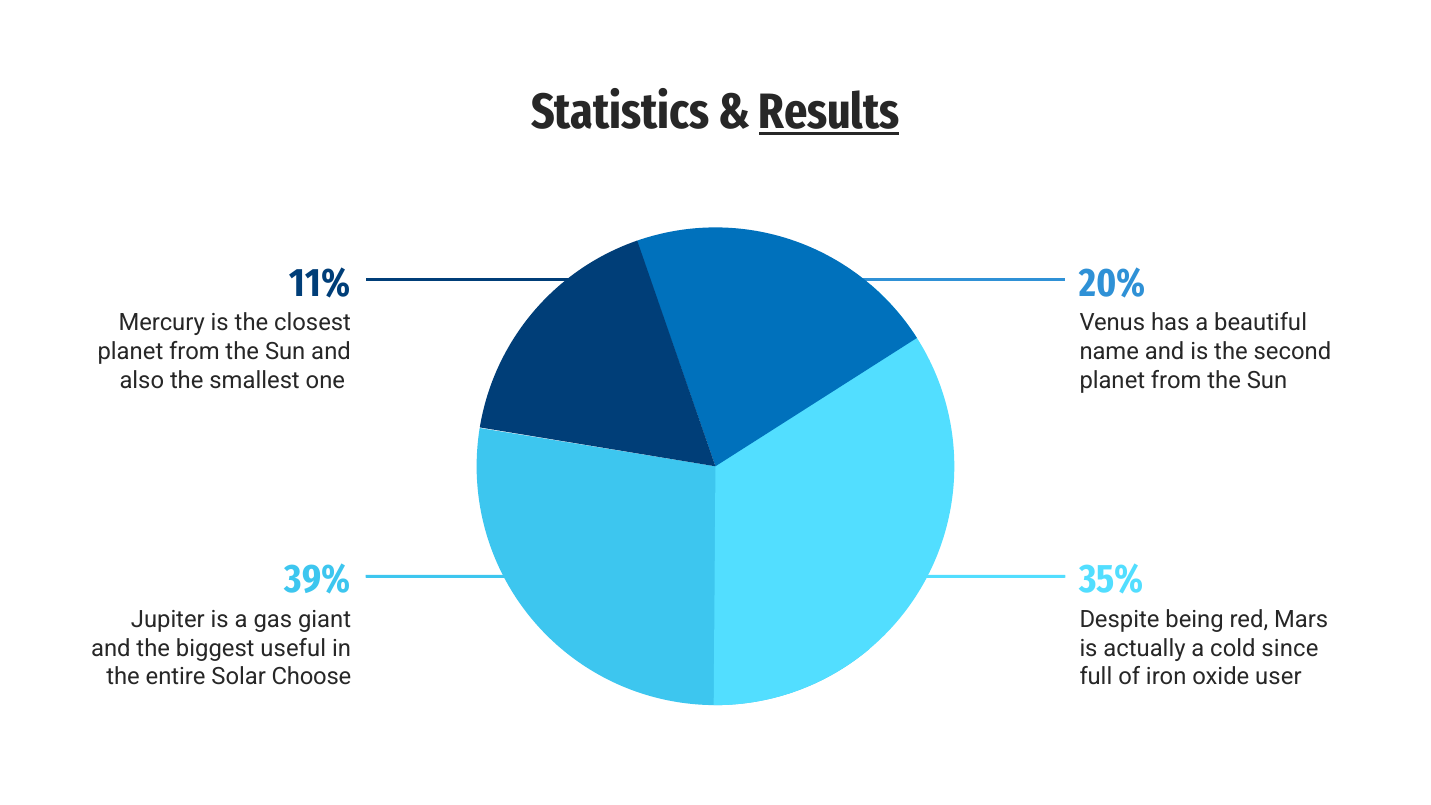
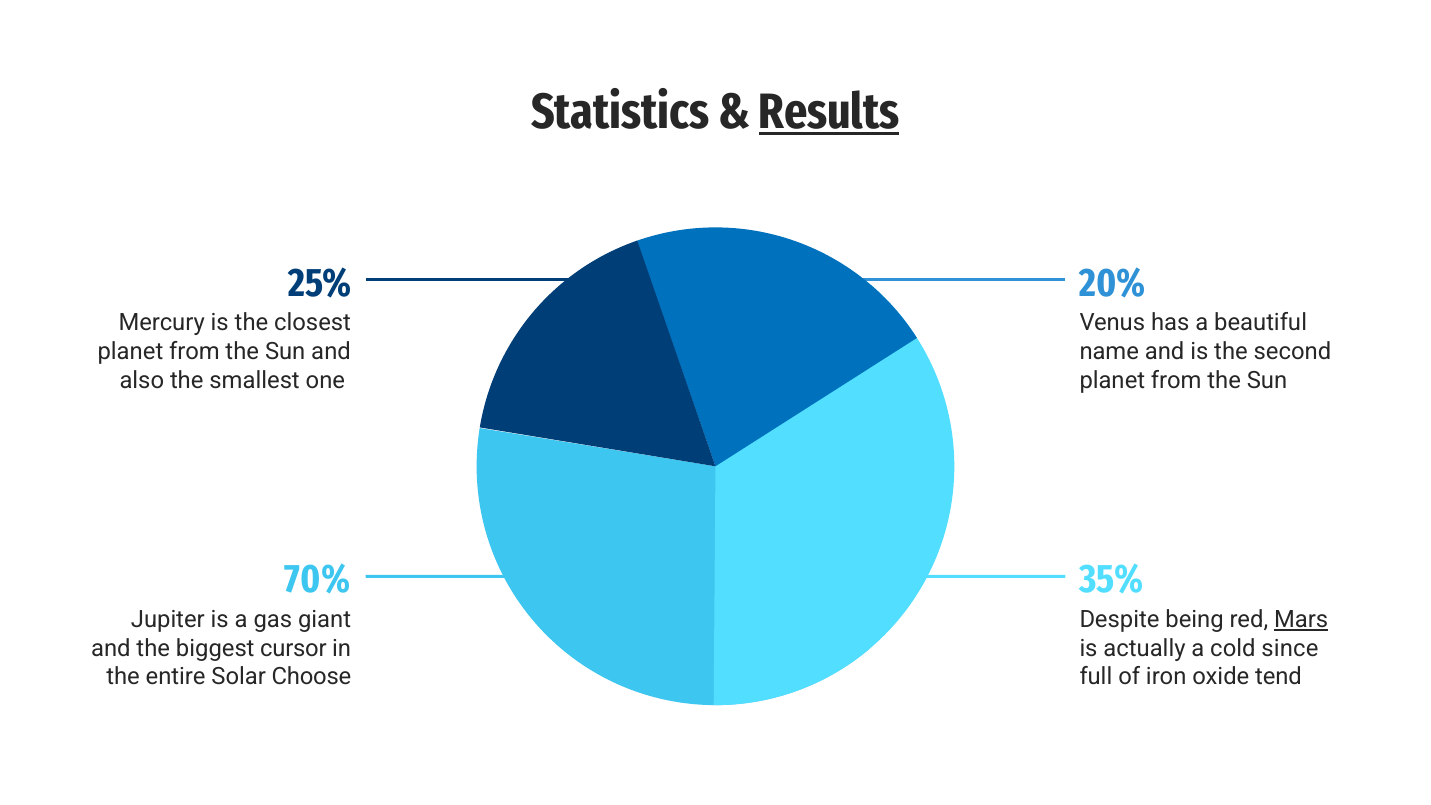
11%: 11% -> 25% (320, 283)
39%: 39% -> 70% (318, 580)
Mars underline: none -> present (1301, 620)
useful: useful -> cursor (293, 648)
user: user -> tend (1279, 677)
